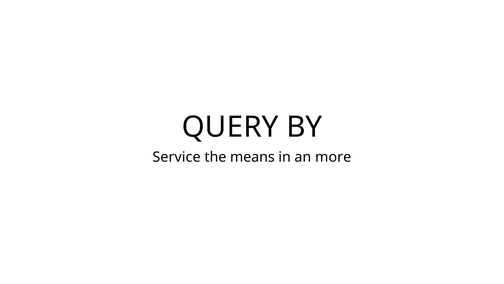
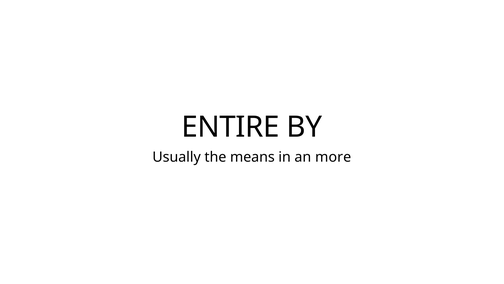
QUERY: QUERY -> ENTIRE (230, 127)
Service: Service -> Usually (177, 157)
